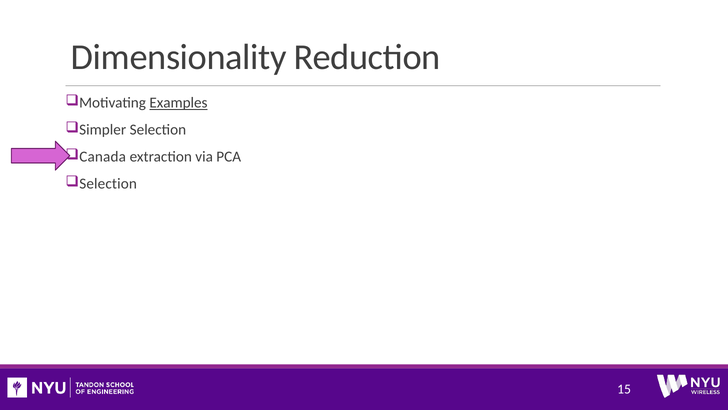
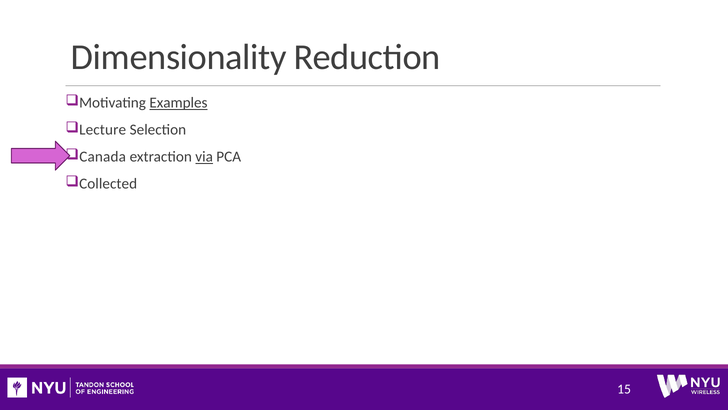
Simpler: Simpler -> Lecture (103, 130)
via underline: none -> present (204, 157)
Selection: Selection -> Collected (108, 184)
